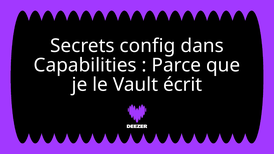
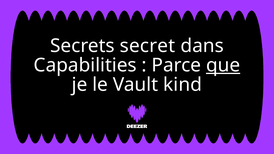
config: config -> secret (147, 46)
que underline: none -> present (223, 65)
écrit: écrit -> kind (183, 85)
